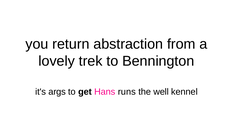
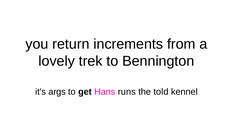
abstraction: abstraction -> increments (128, 44)
well: well -> told (161, 92)
